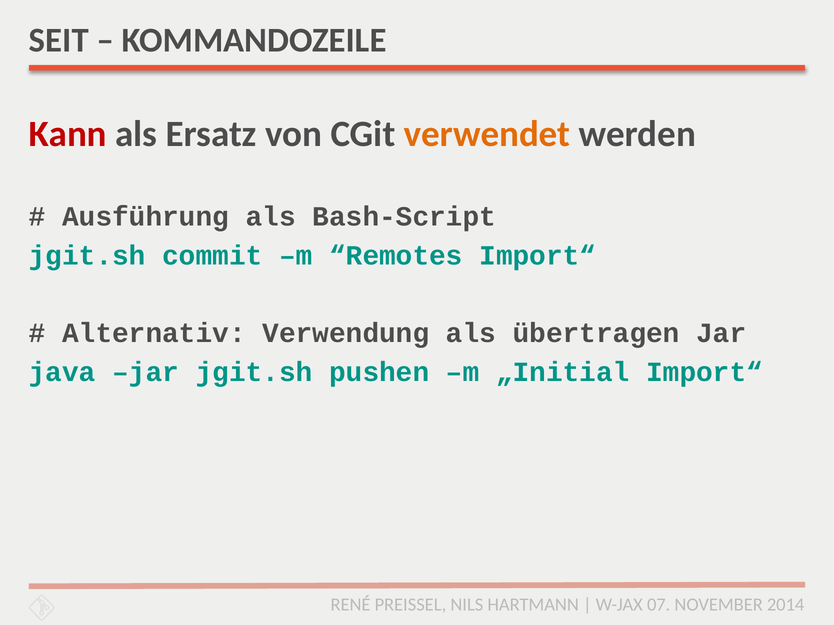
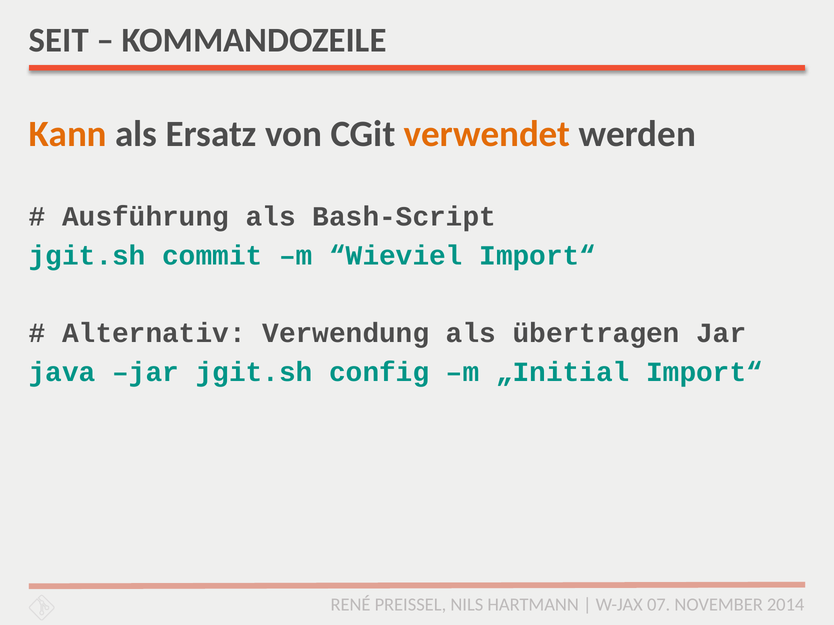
Kann colour: red -> orange (68, 134)
Remotes: Remotes -> Wieviel (396, 256)
pushen: pushen -> config (379, 372)
